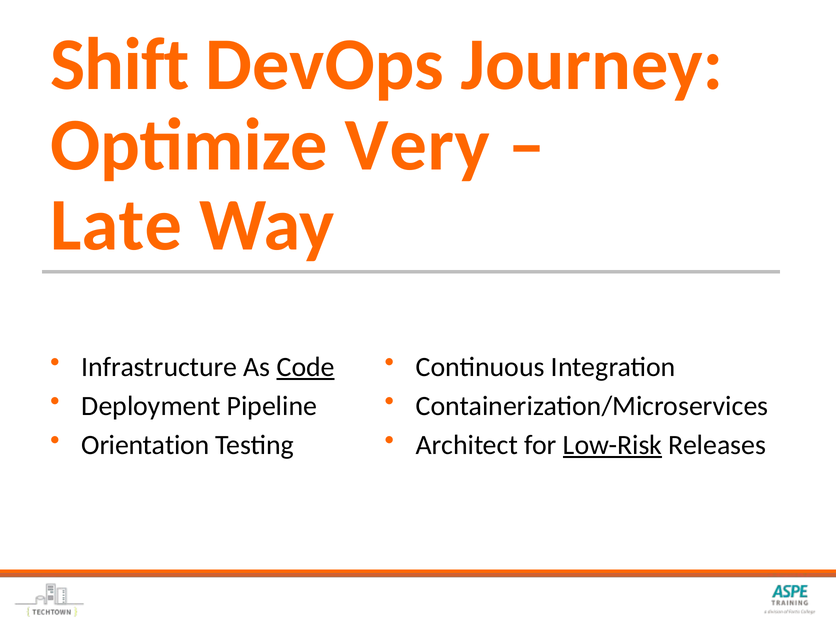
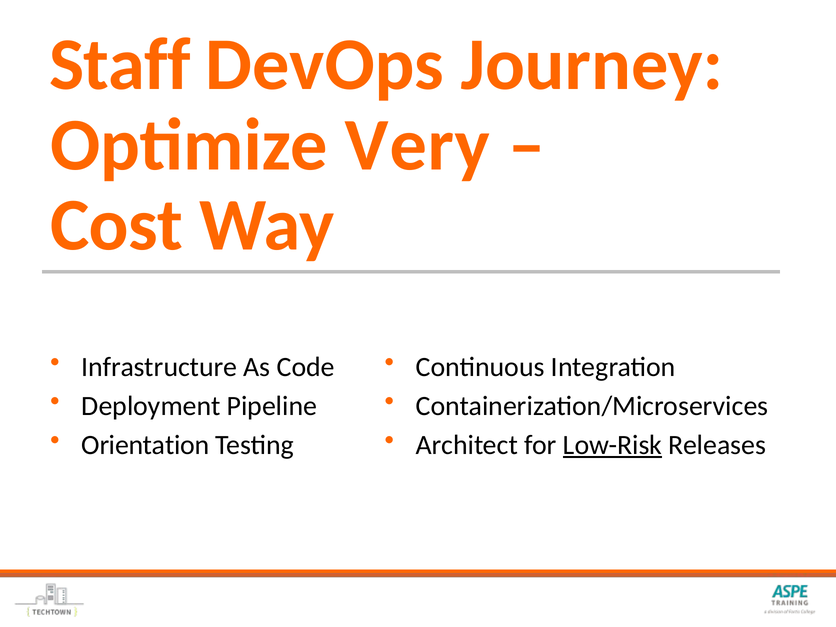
Shift: Shift -> Staff (120, 65)
Late: Late -> Cost (117, 225)
Code underline: present -> none (306, 367)
